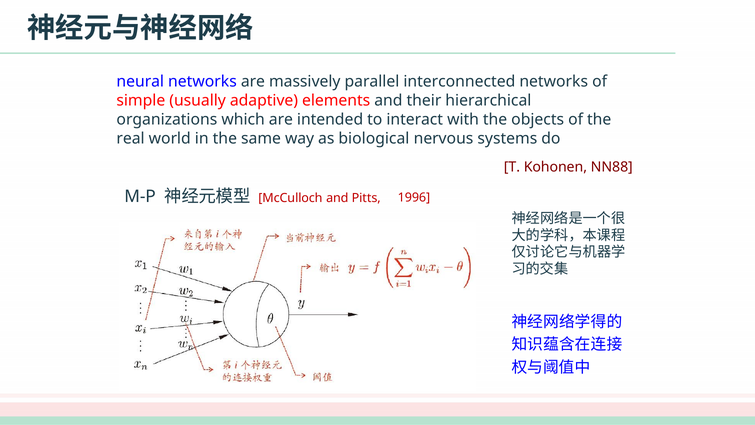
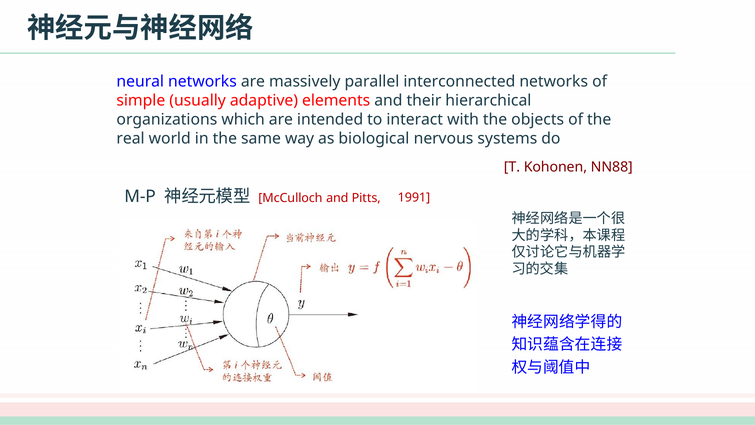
1996: 1996 -> 1991 (414, 197)
